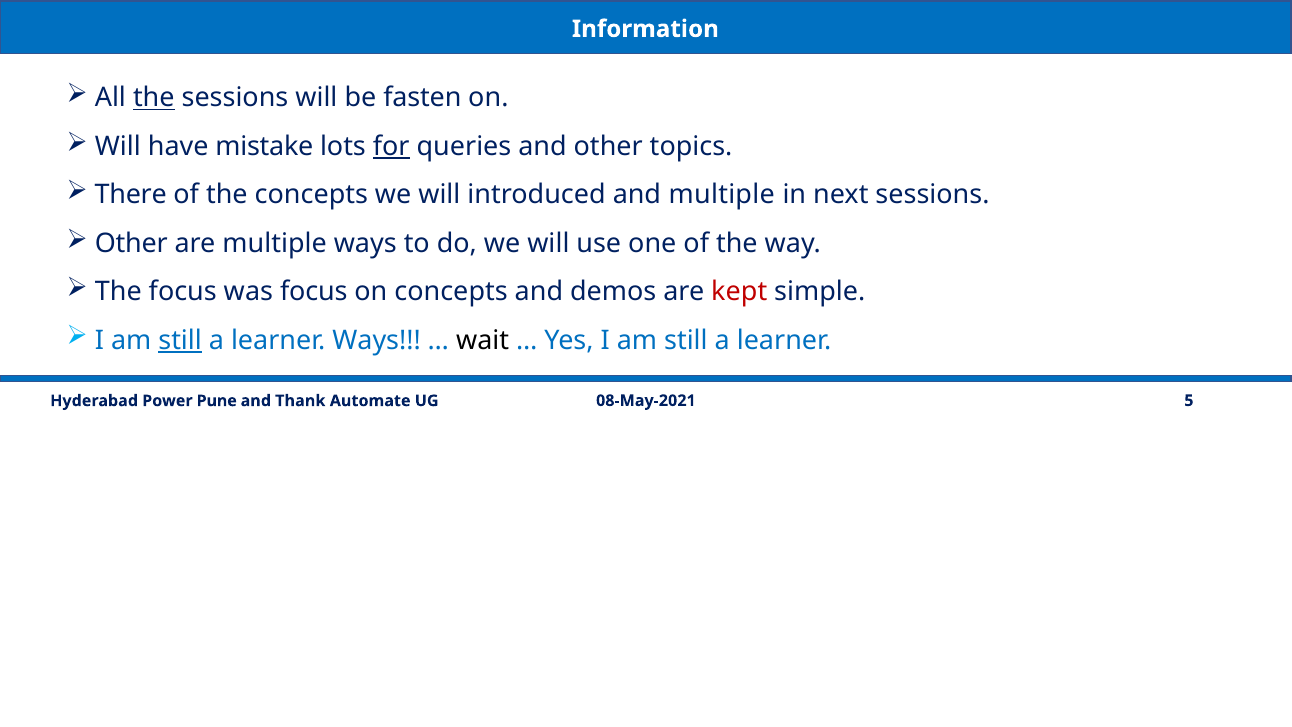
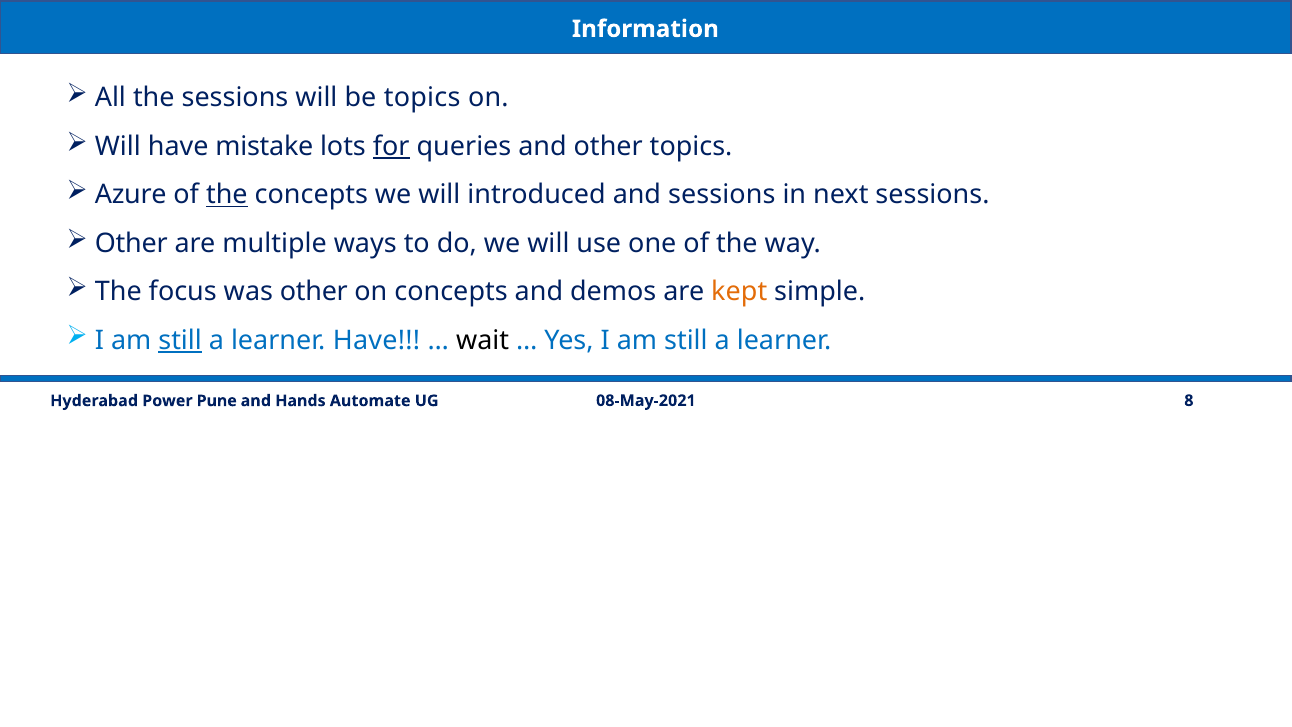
the underline: present -> none (154, 98)
be fasten: fasten -> topics (422, 98)
There: There -> Azure (131, 195)
the underline: none -> present (227, 195)
and multiple: multiple -> sessions (722, 195)
was focus: focus -> other (314, 292)
kept colour: red -> orange (739, 292)
learner Ways: Ways -> Have (376, 340)
5: 5 -> 8 (1189, 401)
Thank: Thank -> Hands (300, 401)
